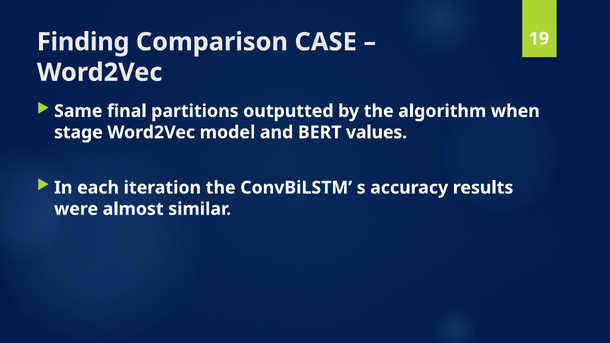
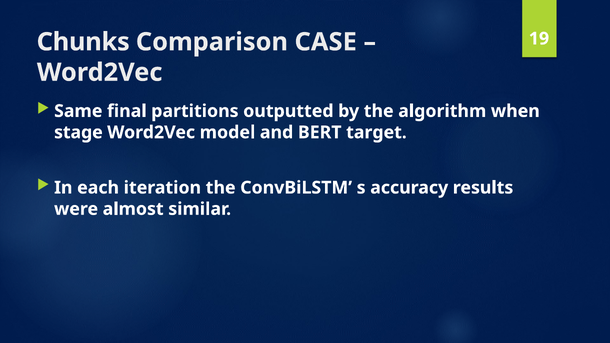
Finding: Finding -> Chunks (83, 42)
values: values -> target (376, 132)
